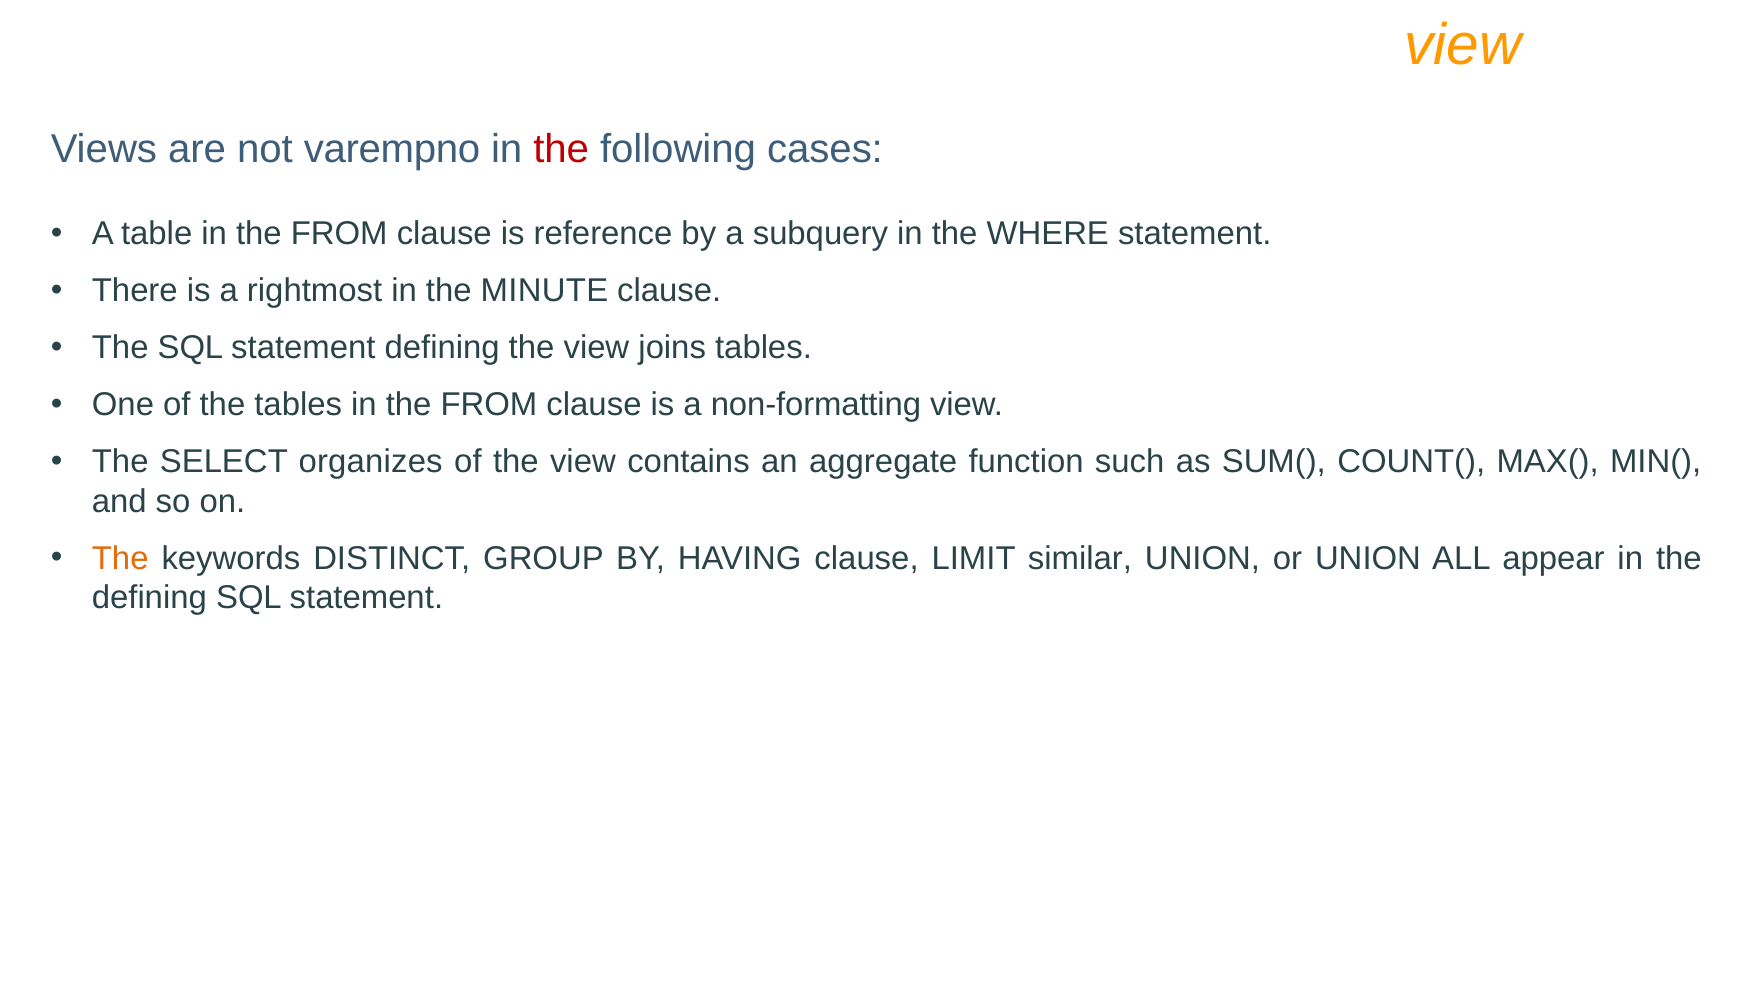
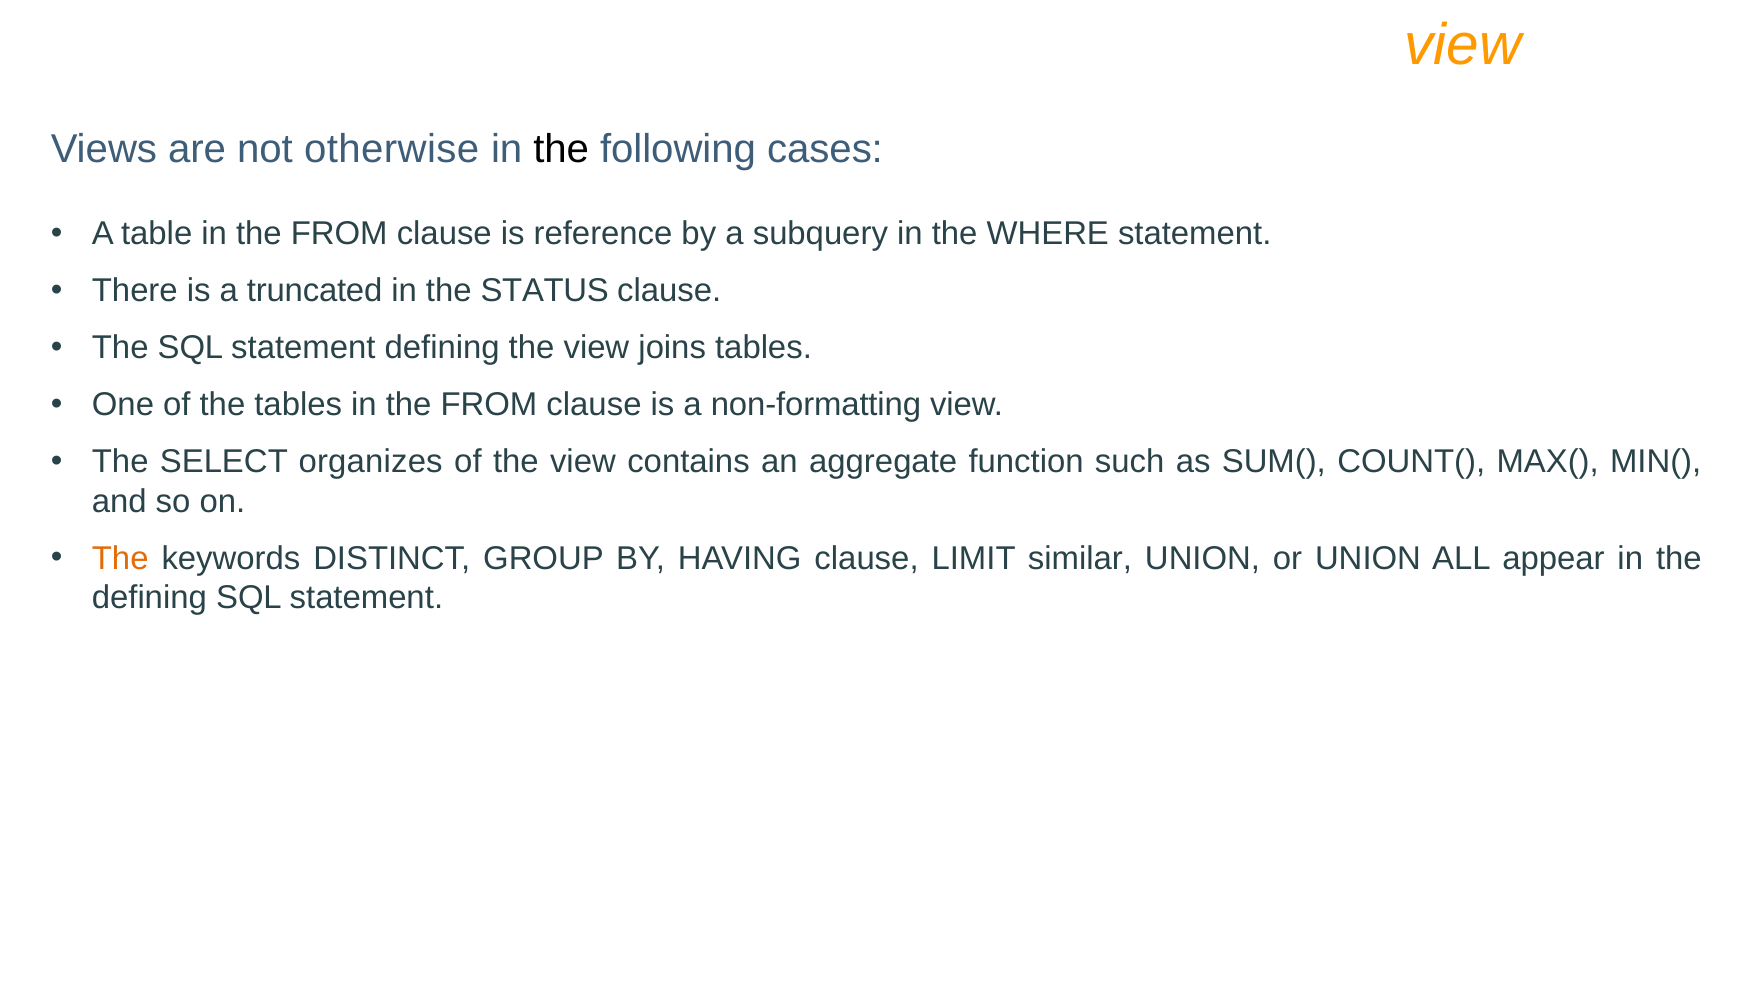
varempno: varempno -> otherwise (392, 149)
the colour: red -> black (561, 149)
rightmost: rightmost -> truncated (315, 291)
MINUTE: MINUTE -> STATUS (545, 291)
